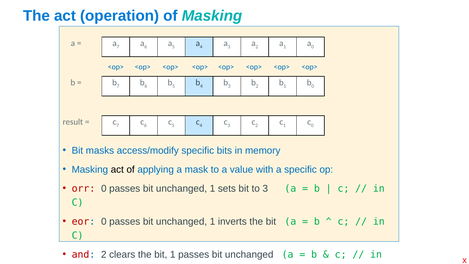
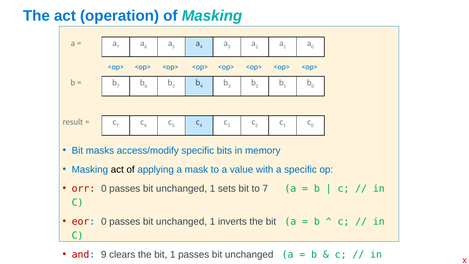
to 3: 3 -> 7 (265, 188)
and 2: 2 -> 9 (104, 254)
